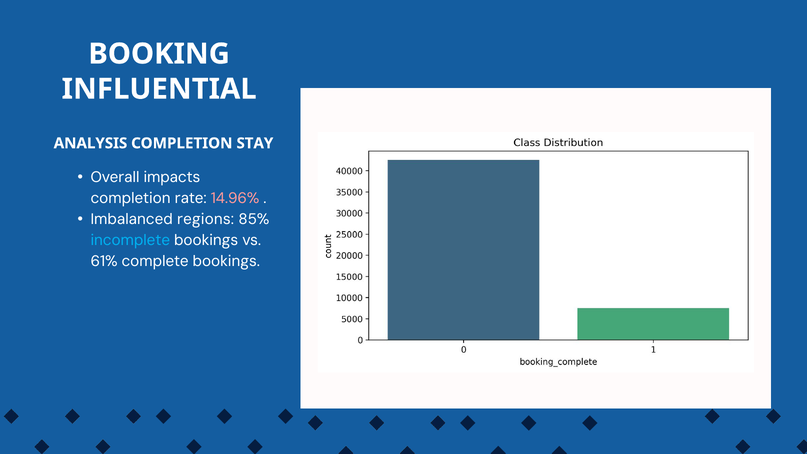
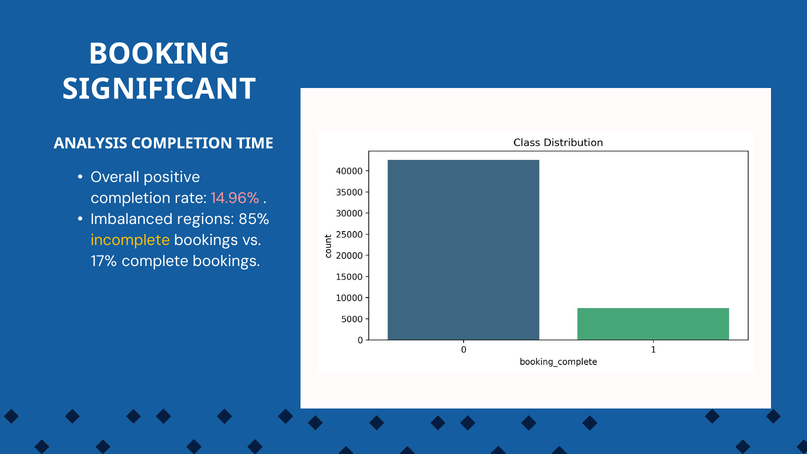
INFLUENTIAL: INFLUENTIAL -> SIGNIFICANT (159, 89)
STAY: STAY -> TIME (255, 143)
impacts: impacts -> positive (172, 177)
incomplete colour: light blue -> yellow (130, 240)
61%: 61% -> 17% (104, 261)
